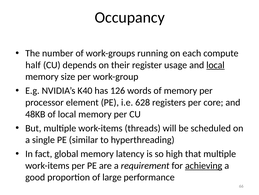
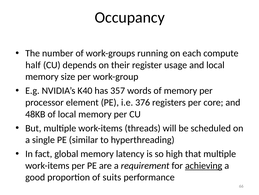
local underline: present -> none (215, 65)
126: 126 -> 357 (118, 90)
628: 628 -> 376 (143, 102)
large: large -> suits (112, 177)
